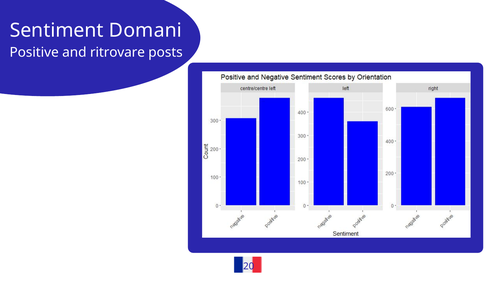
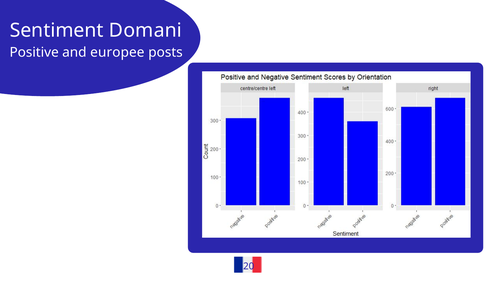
ritrovare: ritrovare -> europee (117, 52)
